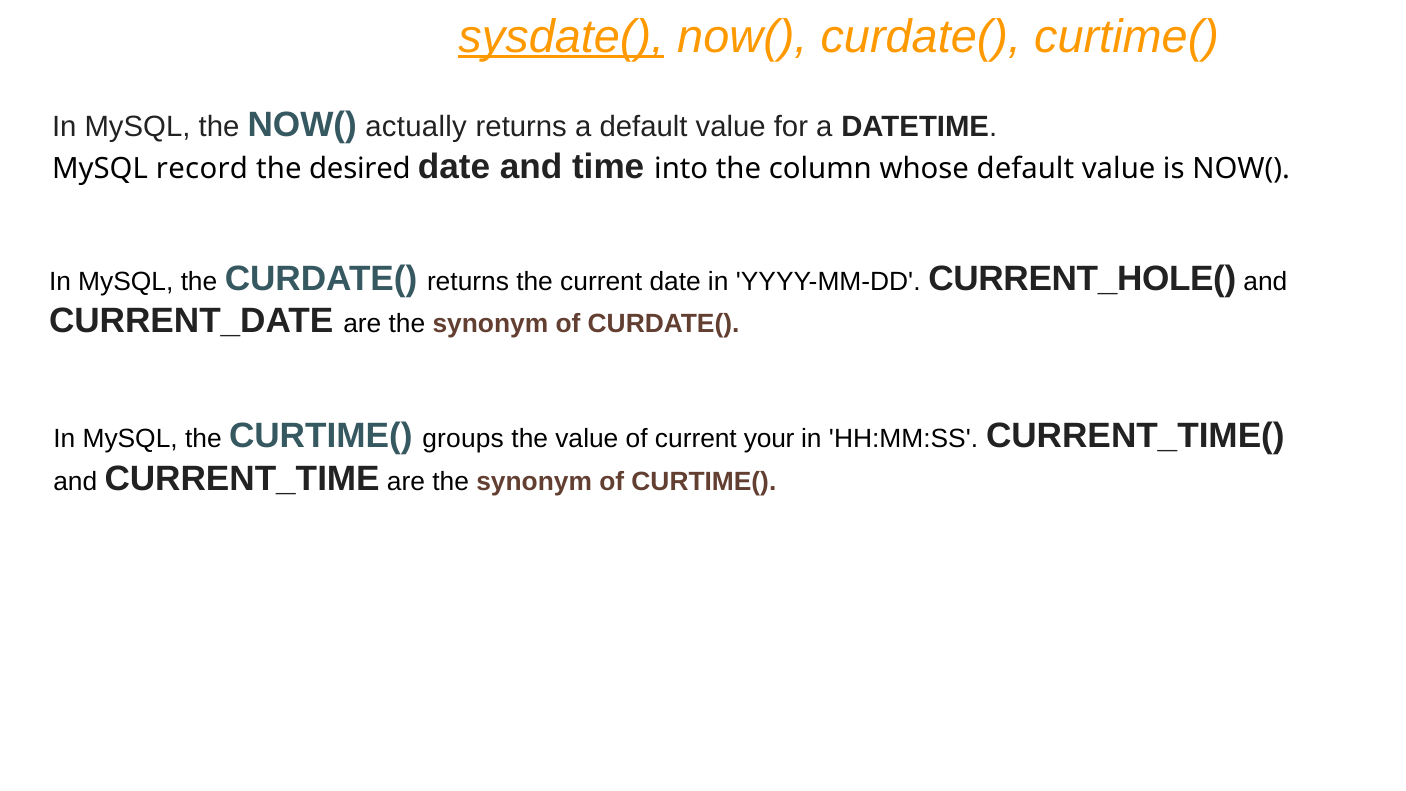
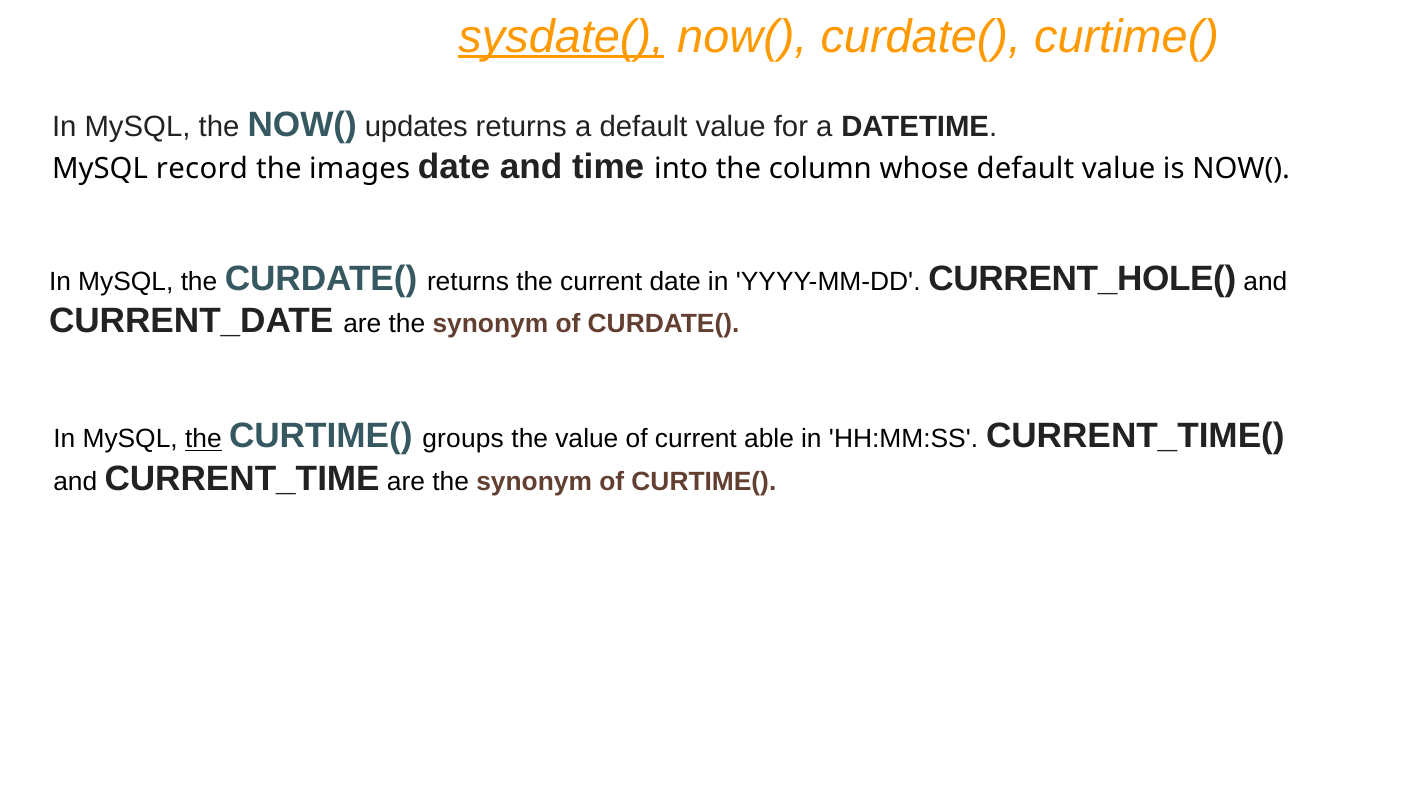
actually: actually -> updates (416, 127)
desired: desired -> images (360, 169)
the underline: none -> present (203, 439)
your: your -> able (769, 439)
